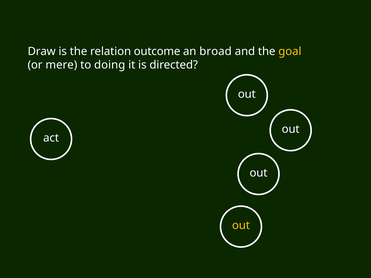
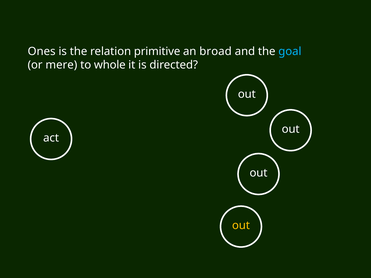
Draw: Draw -> Ones (42, 51)
outcome: outcome -> primitive (157, 51)
goal colour: yellow -> light blue (290, 51)
doing: doing -> whole (110, 65)
